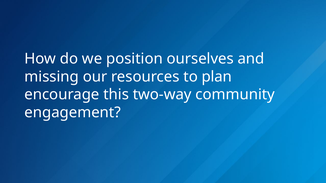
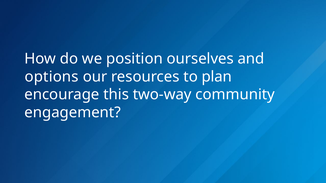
missing: missing -> options (52, 77)
